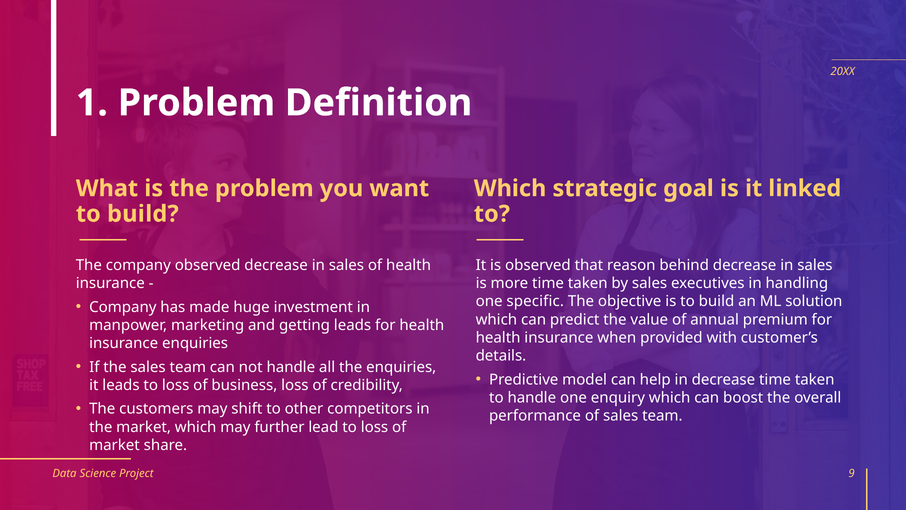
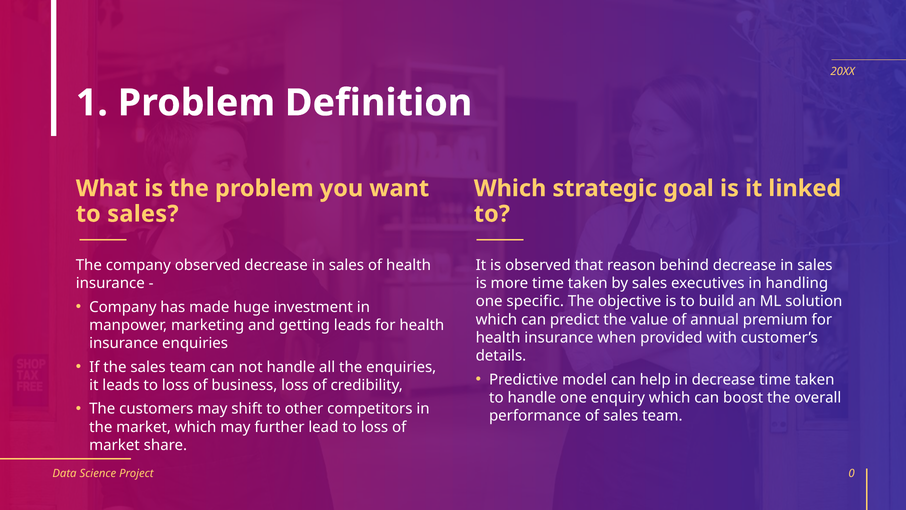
build: build -> sales (143, 214)
9: 9 -> 0 (852, 473)
